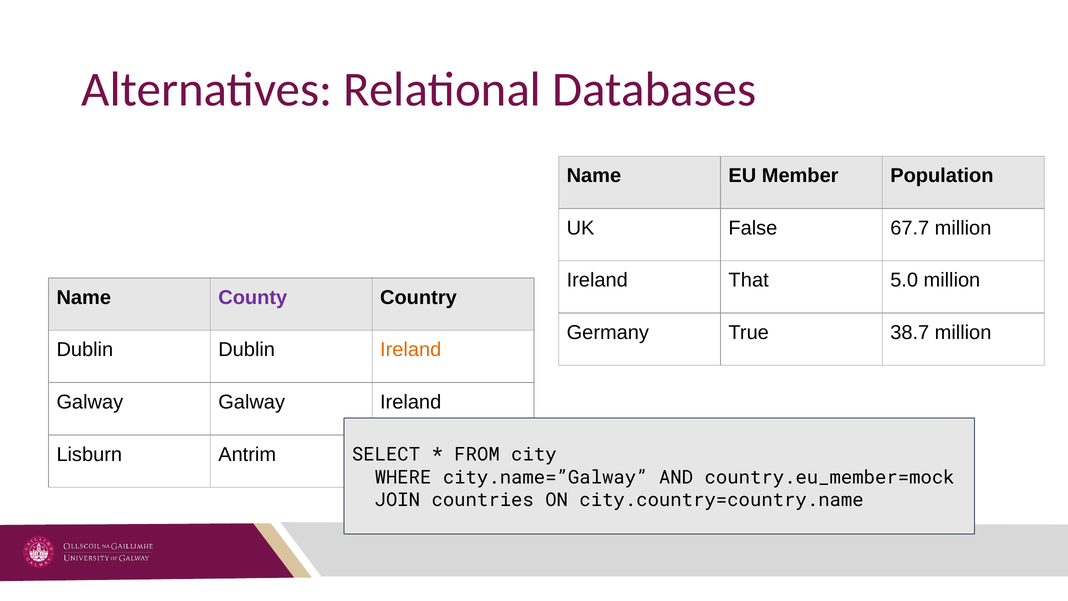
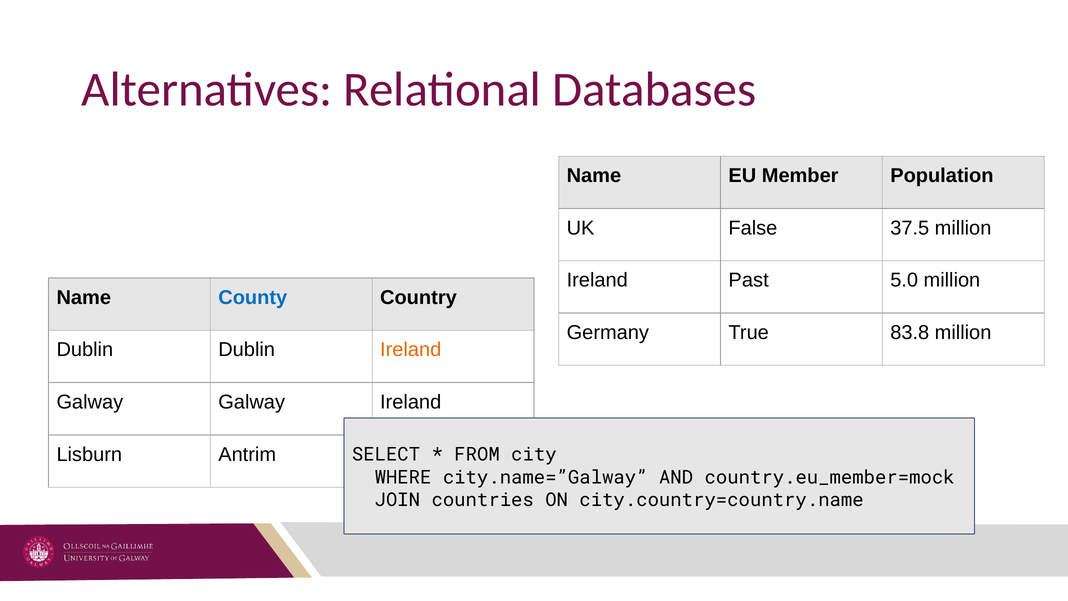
67.7: 67.7 -> 37.5 (910, 228)
That: That -> Past (749, 280)
County colour: purple -> blue (253, 297)
38.7: 38.7 -> 83.8 (910, 332)
